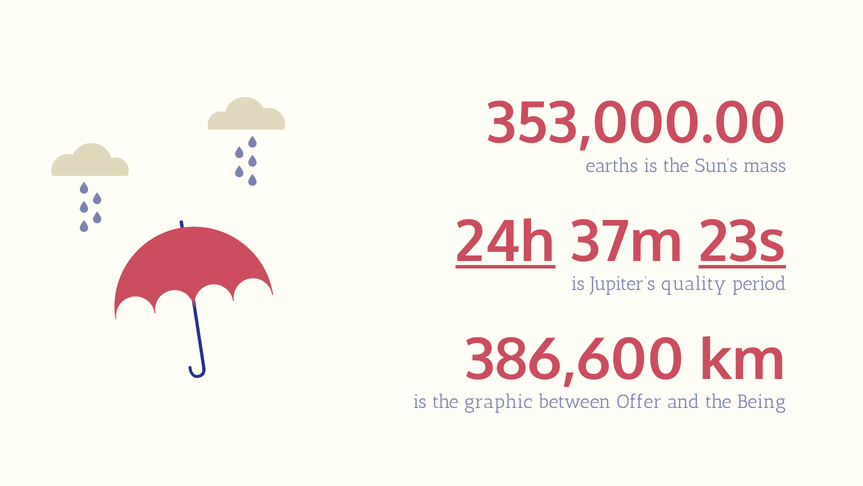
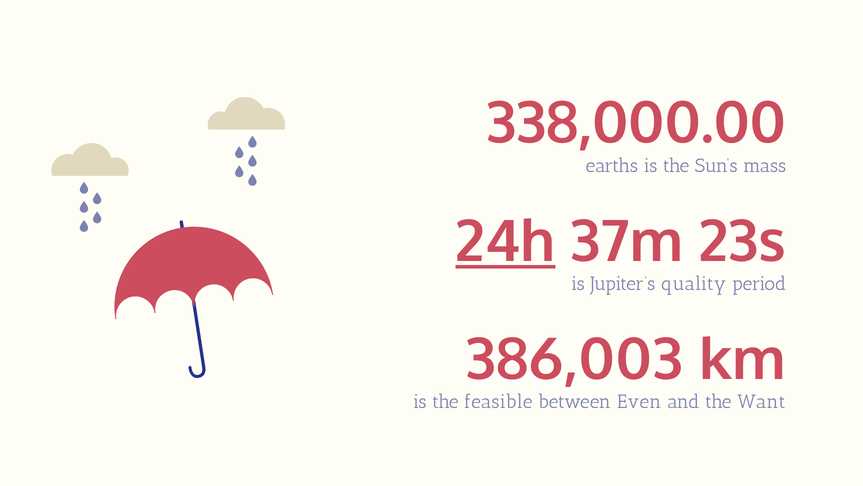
353,000.00: 353,000.00 -> 338,000.00 (636, 124)
23s underline: present -> none (742, 242)
386,600: 386,600 -> 386,003 (574, 360)
graphic: graphic -> feasible (498, 402)
Offer: Offer -> Even (639, 402)
Being: Being -> Want (761, 402)
